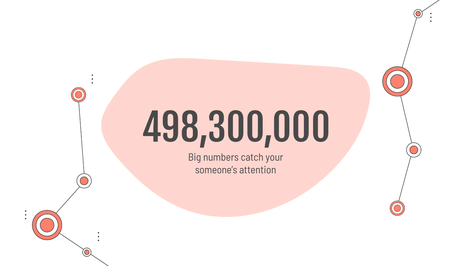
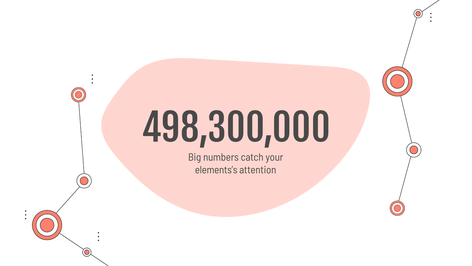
someone’s: someone’s -> elements’s (216, 170)
